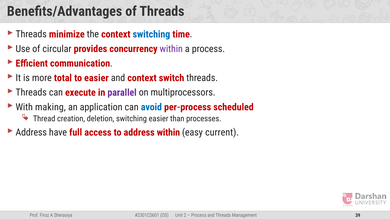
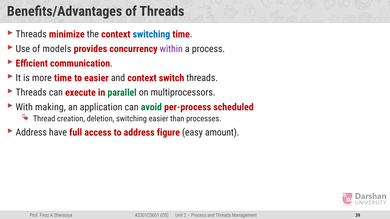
circular: circular -> models (57, 49)
more total: total -> time (63, 78)
parallel colour: purple -> green (122, 93)
avoid colour: blue -> green (151, 107)
address within: within -> figure (168, 133)
current: current -> amount (222, 133)
